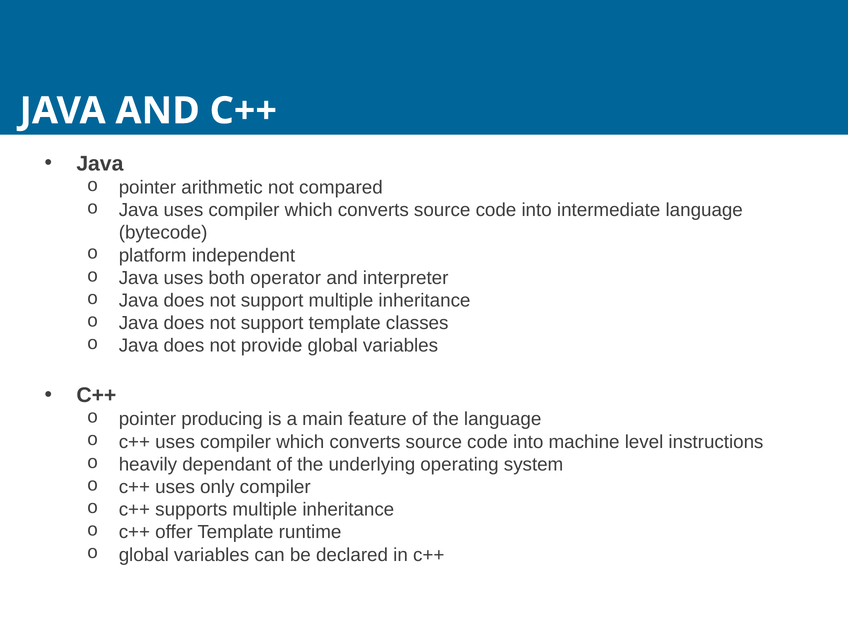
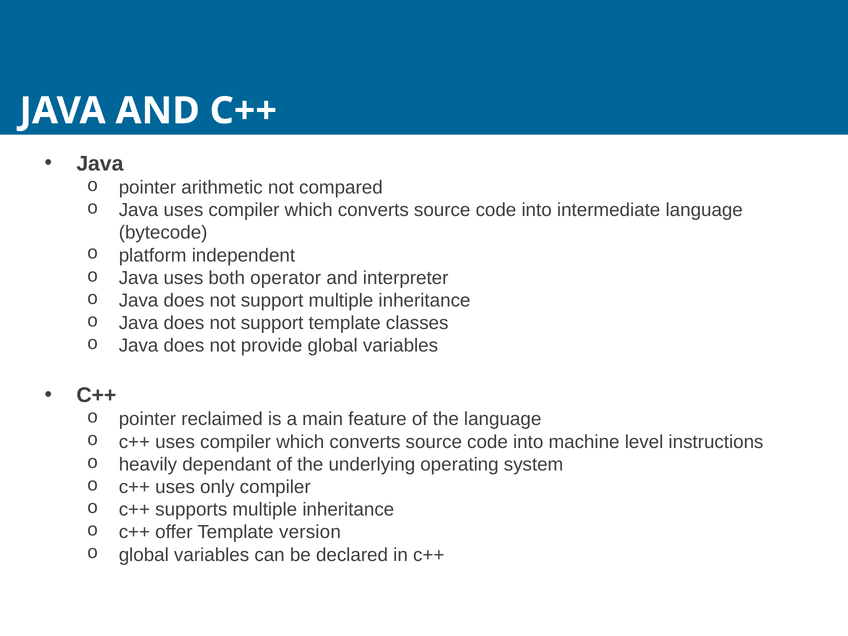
producing: producing -> reclaimed (222, 419)
runtime: runtime -> version (310, 532)
